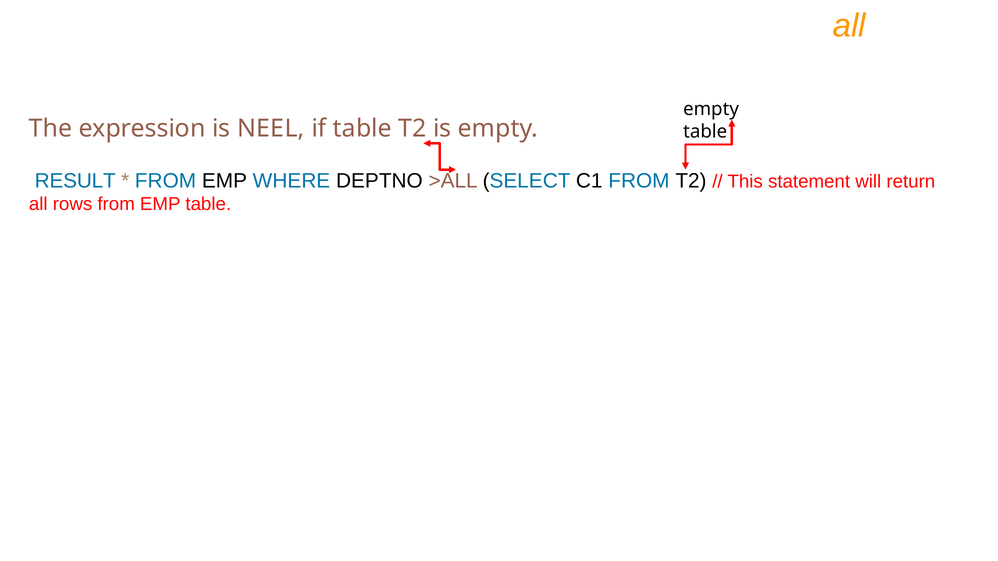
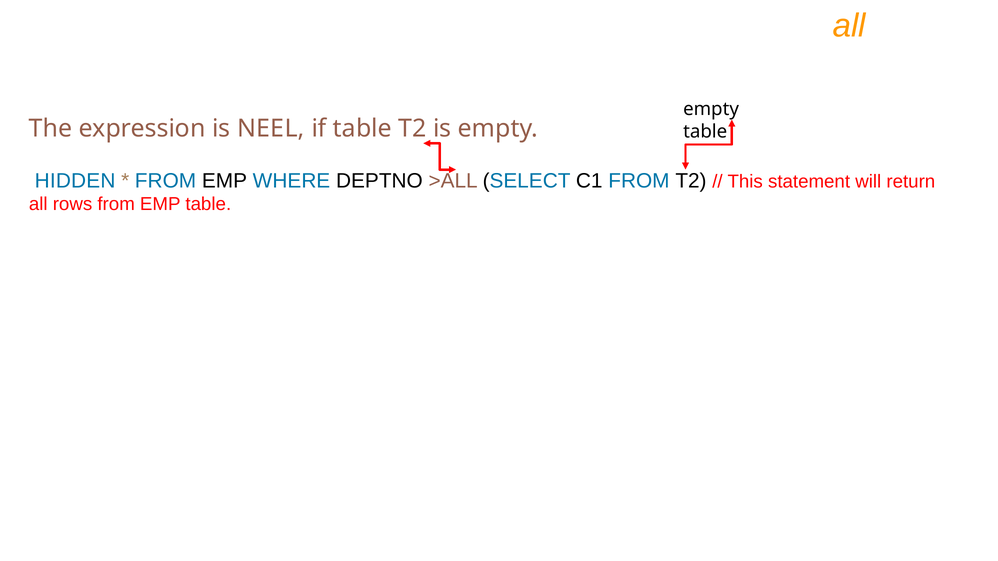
RESULT: RESULT -> HIDDEN (75, 181)
